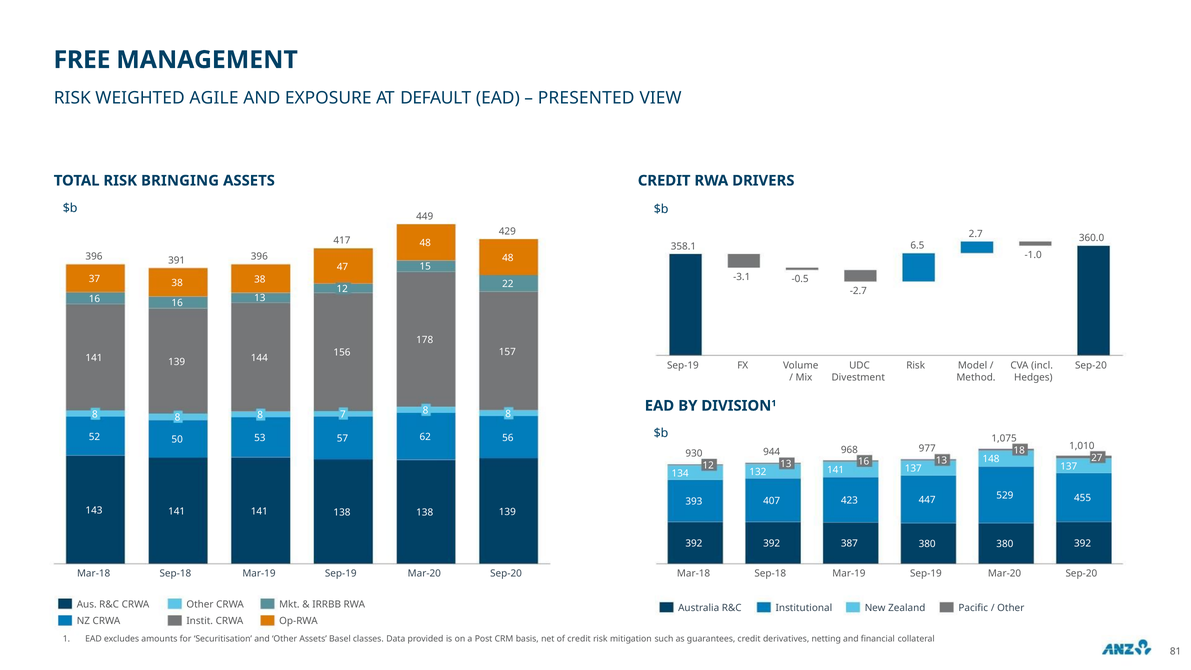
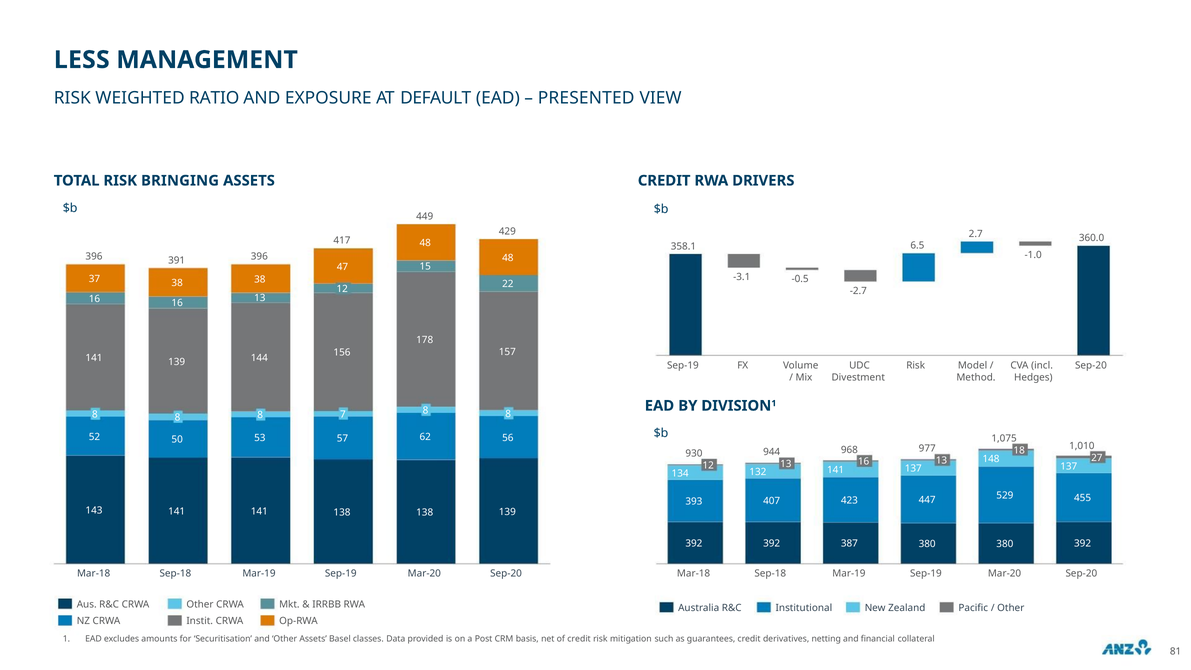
FREE: FREE -> LESS (82, 60)
AGILE: AGILE -> RATIO (214, 98)
